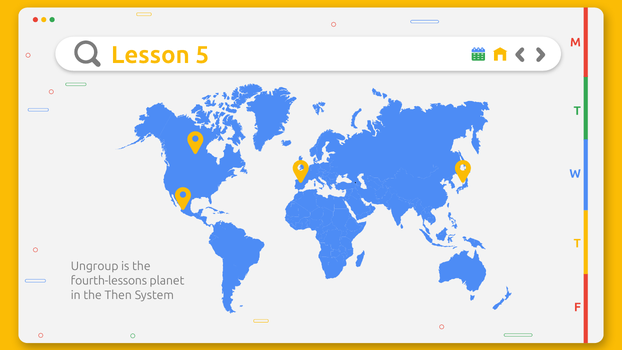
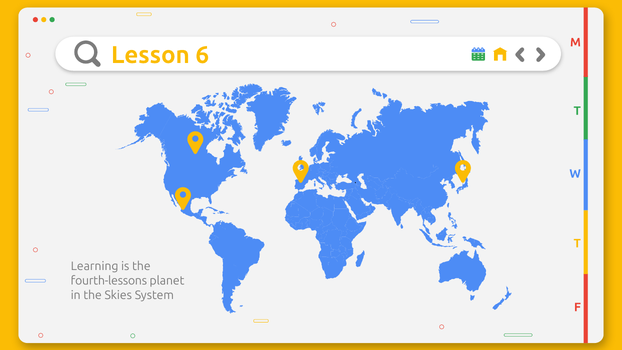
5: 5 -> 6 (202, 55)
Ungroup: Ungroup -> Learning (95, 266)
Then: Then -> Skies (118, 295)
